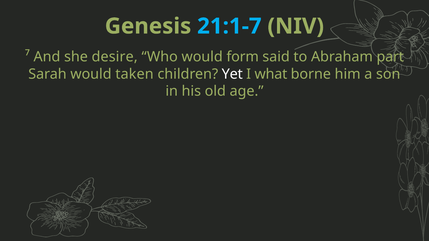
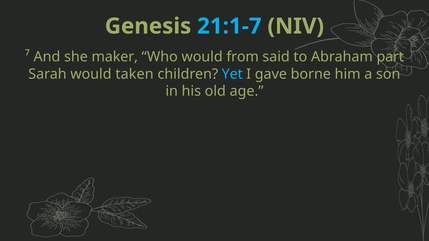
desire: desire -> maker (115, 57)
form: form -> from (243, 57)
Yet colour: white -> light blue (232, 74)
what: what -> gave (271, 74)
